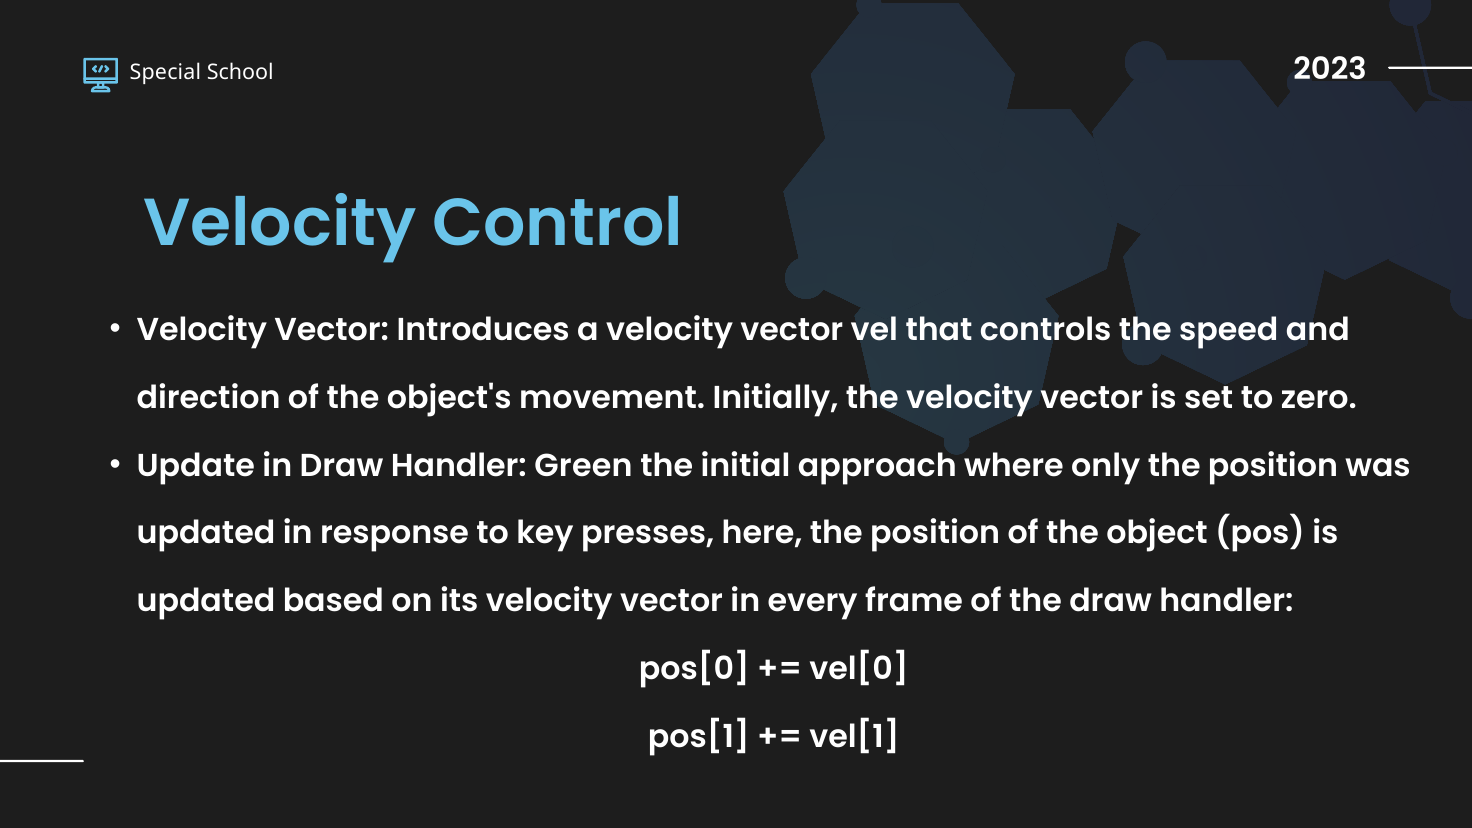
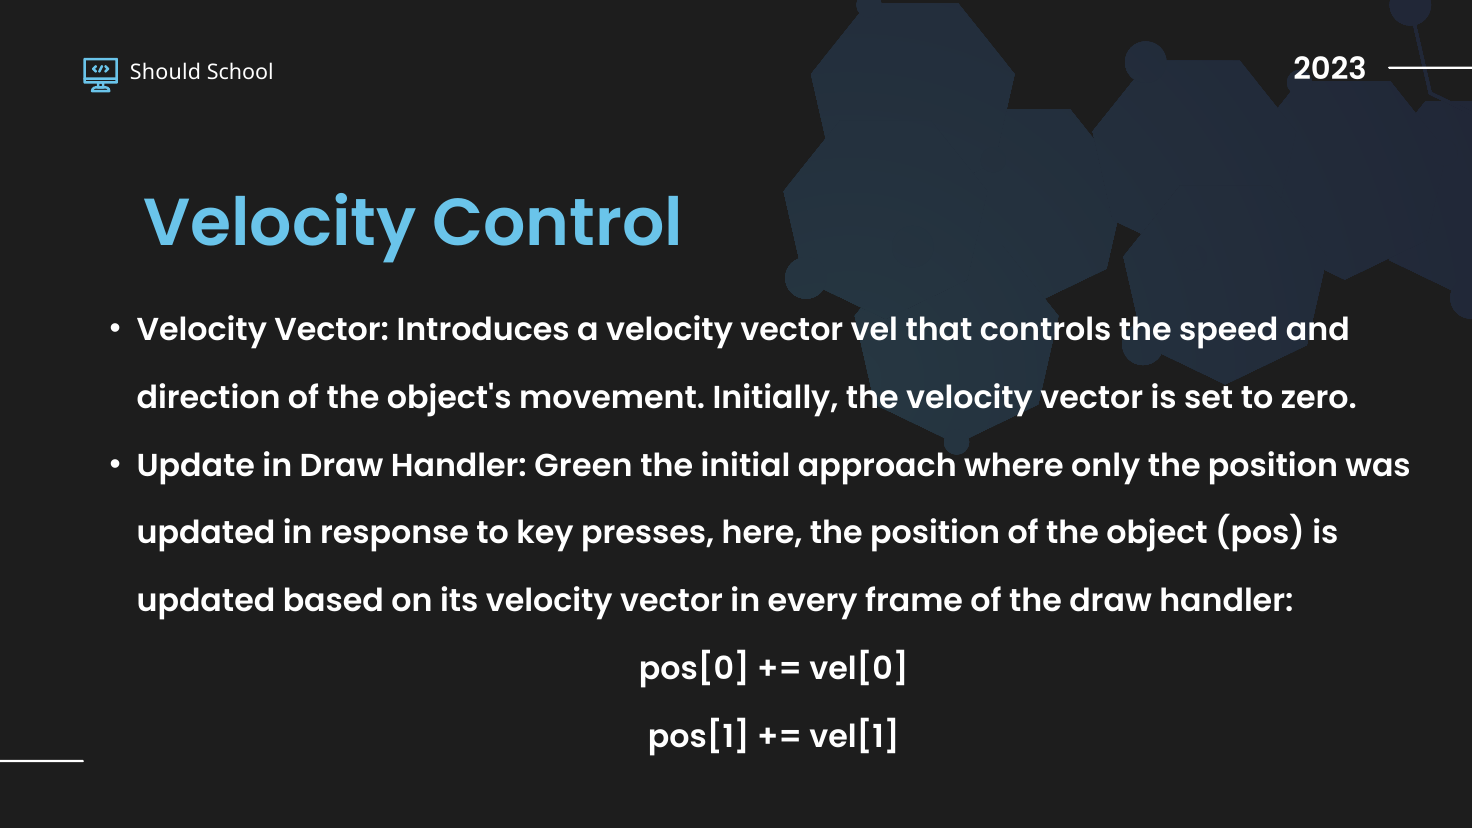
Special: Special -> Should (165, 73)
